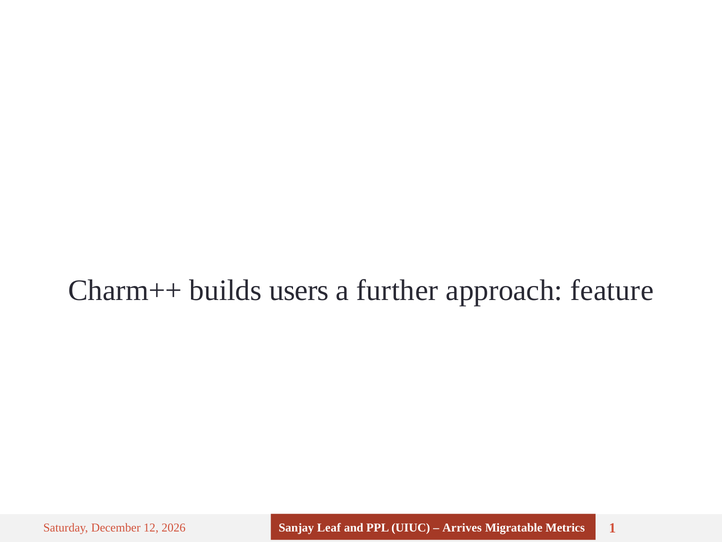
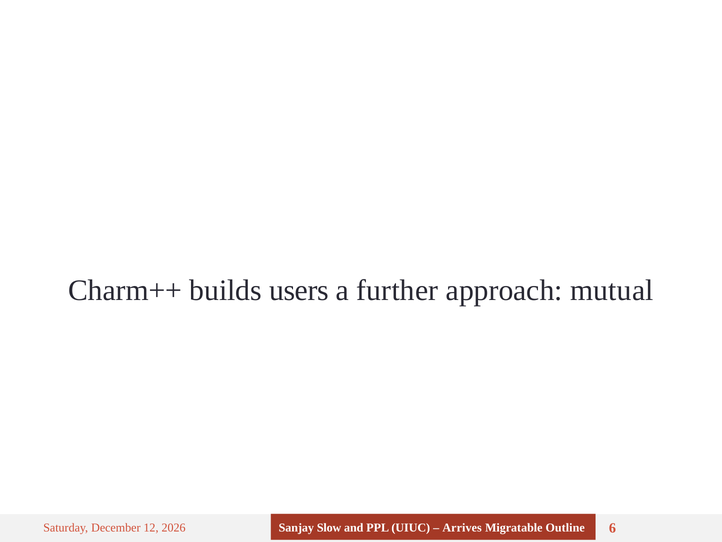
feature: feature -> mutual (612, 290)
Leaf: Leaf -> Slow (329, 527)
Metrics: Metrics -> Outline (565, 527)
1: 1 -> 6 (612, 528)
